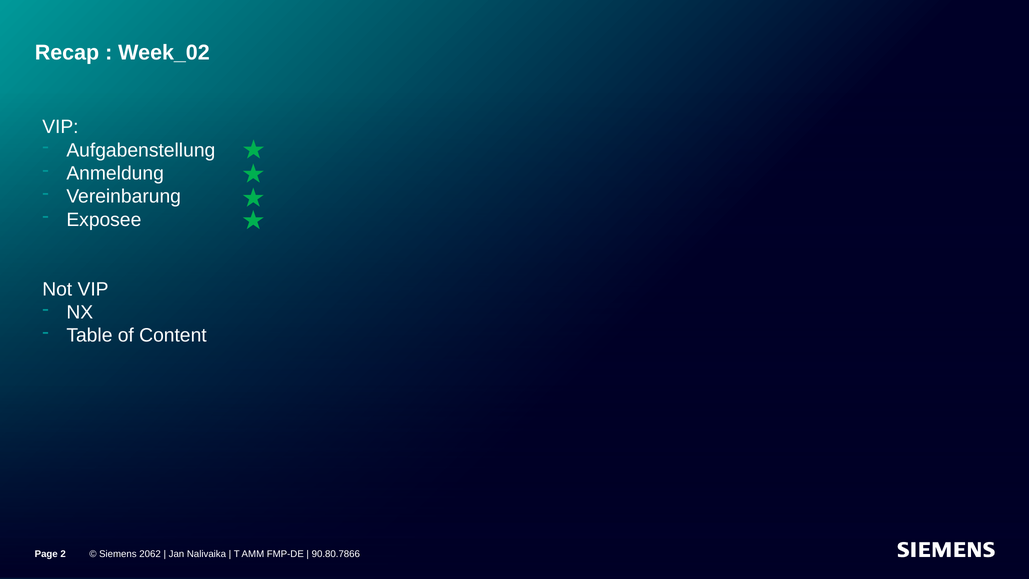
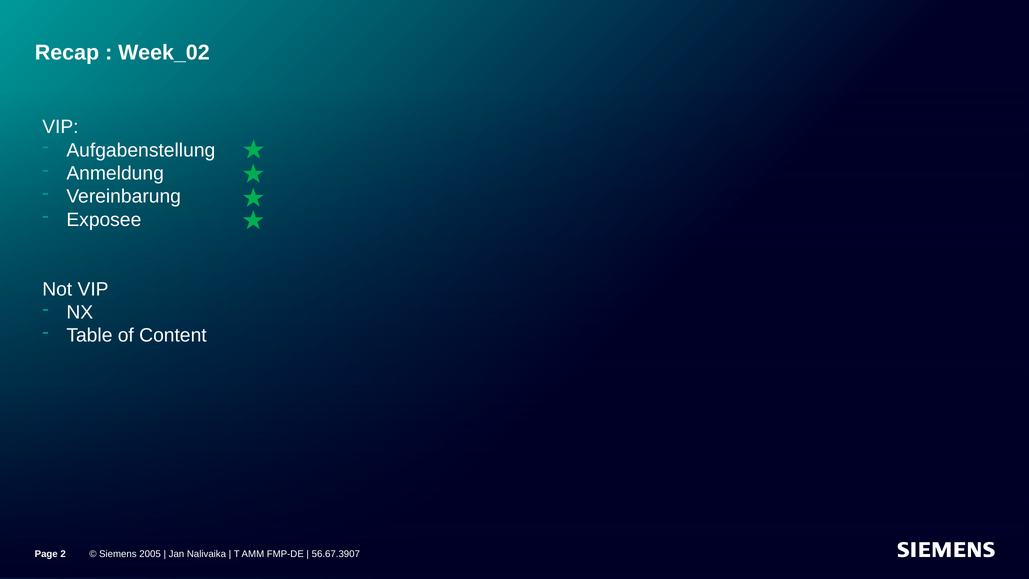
2062: 2062 -> 2005 (150, 554)
90.80.7866: 90.80.7866 -> 56.67.3907 (336, 554)
